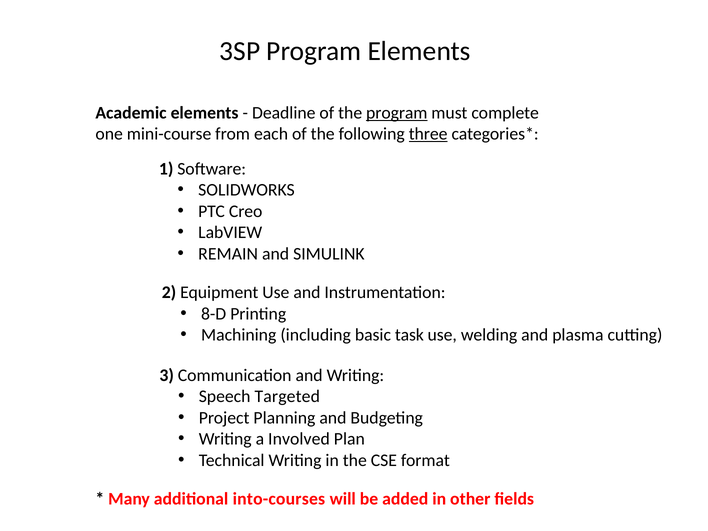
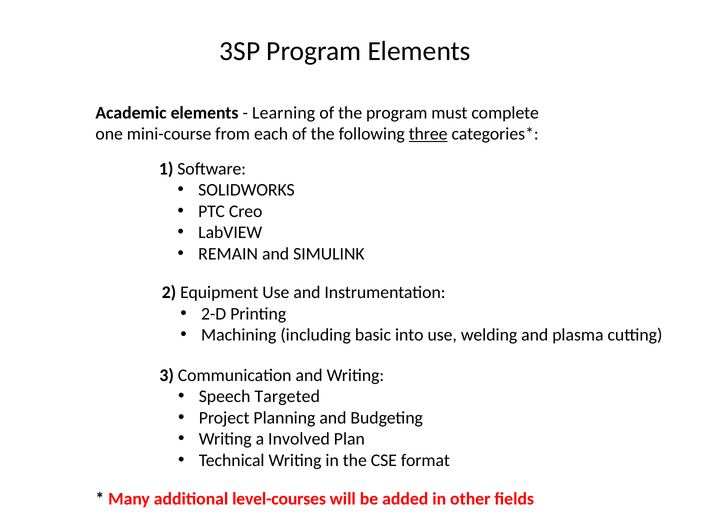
Deadline: Deadline -> Learning (284, 113)
program underline: present -> none (397, 113)
8-D: 8-D -> 2-D (214, 314)
task: task -> into (409, 335)
into-courses: into-courses -> level-courses (279, 499)
